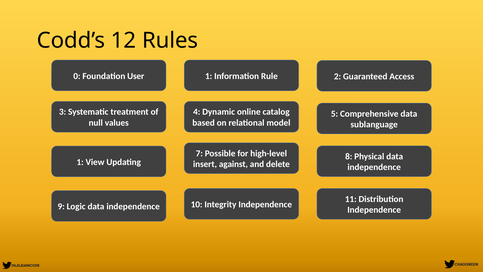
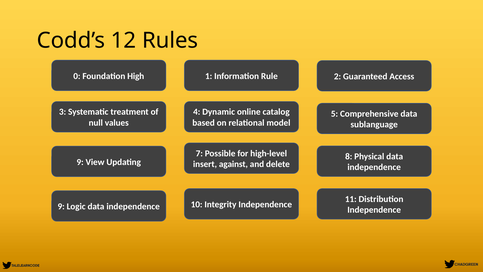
User: User -> High (136, 76)
1: 1 -> 9 (80, 162)
